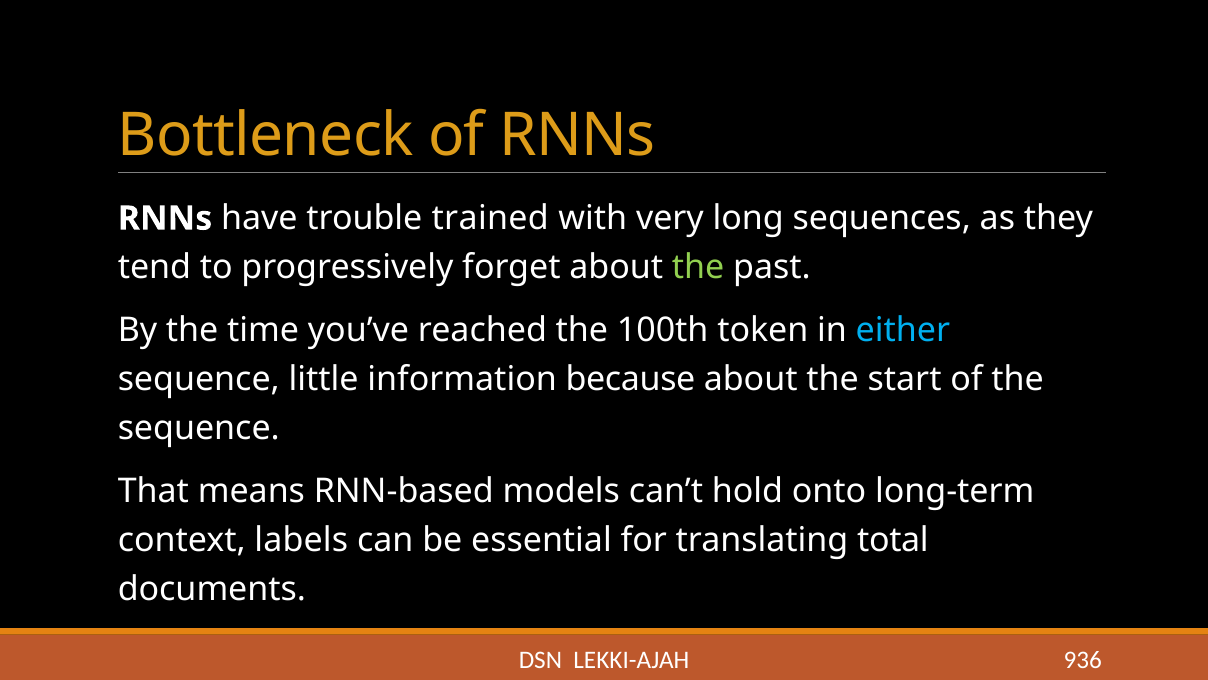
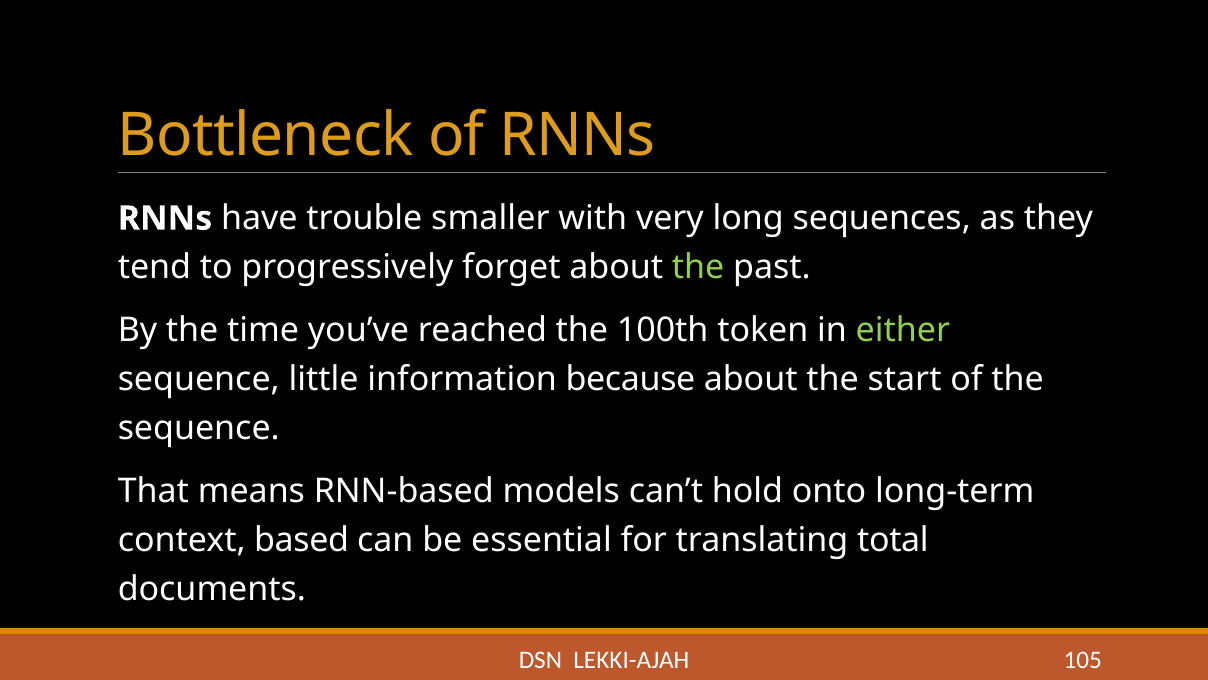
trained: trained -> smaller (490, 218)
either colour: light blue -> light green (903, 330)
labels: labels -> based (302, 540)
936: 936 -> 105 (1083, 660)
